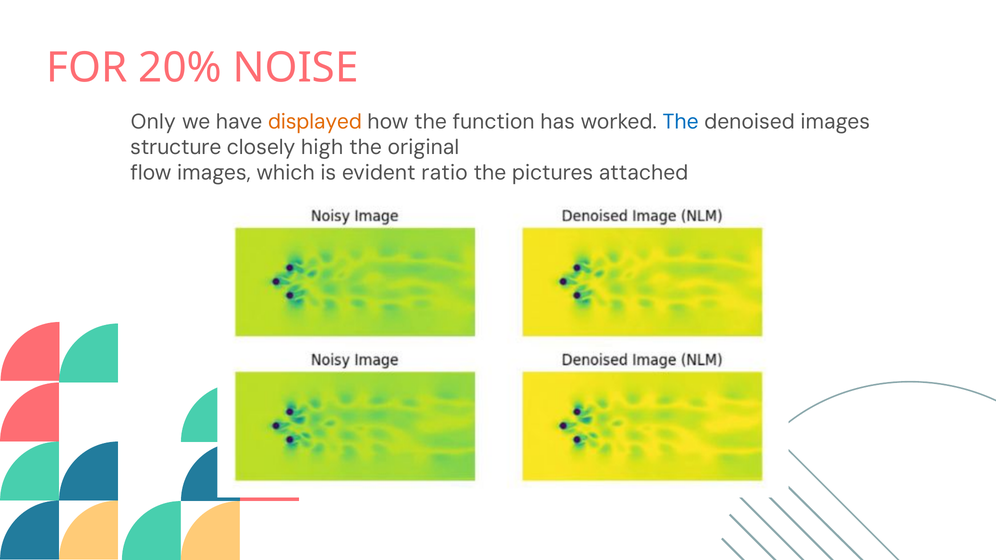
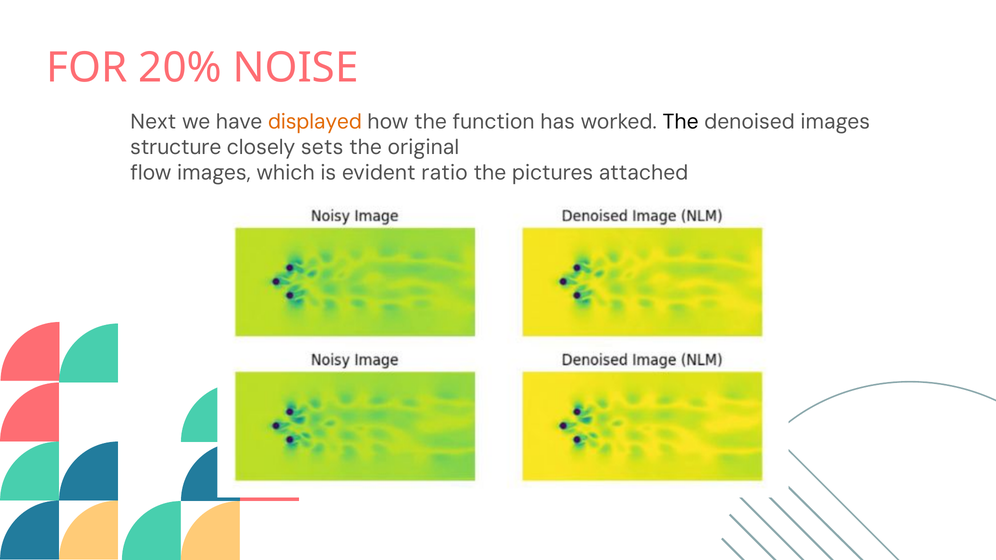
Only: Only -> Next (153, 122)
The colour: blue -> black (681, 122)
high: high -> sets (322, 147)
